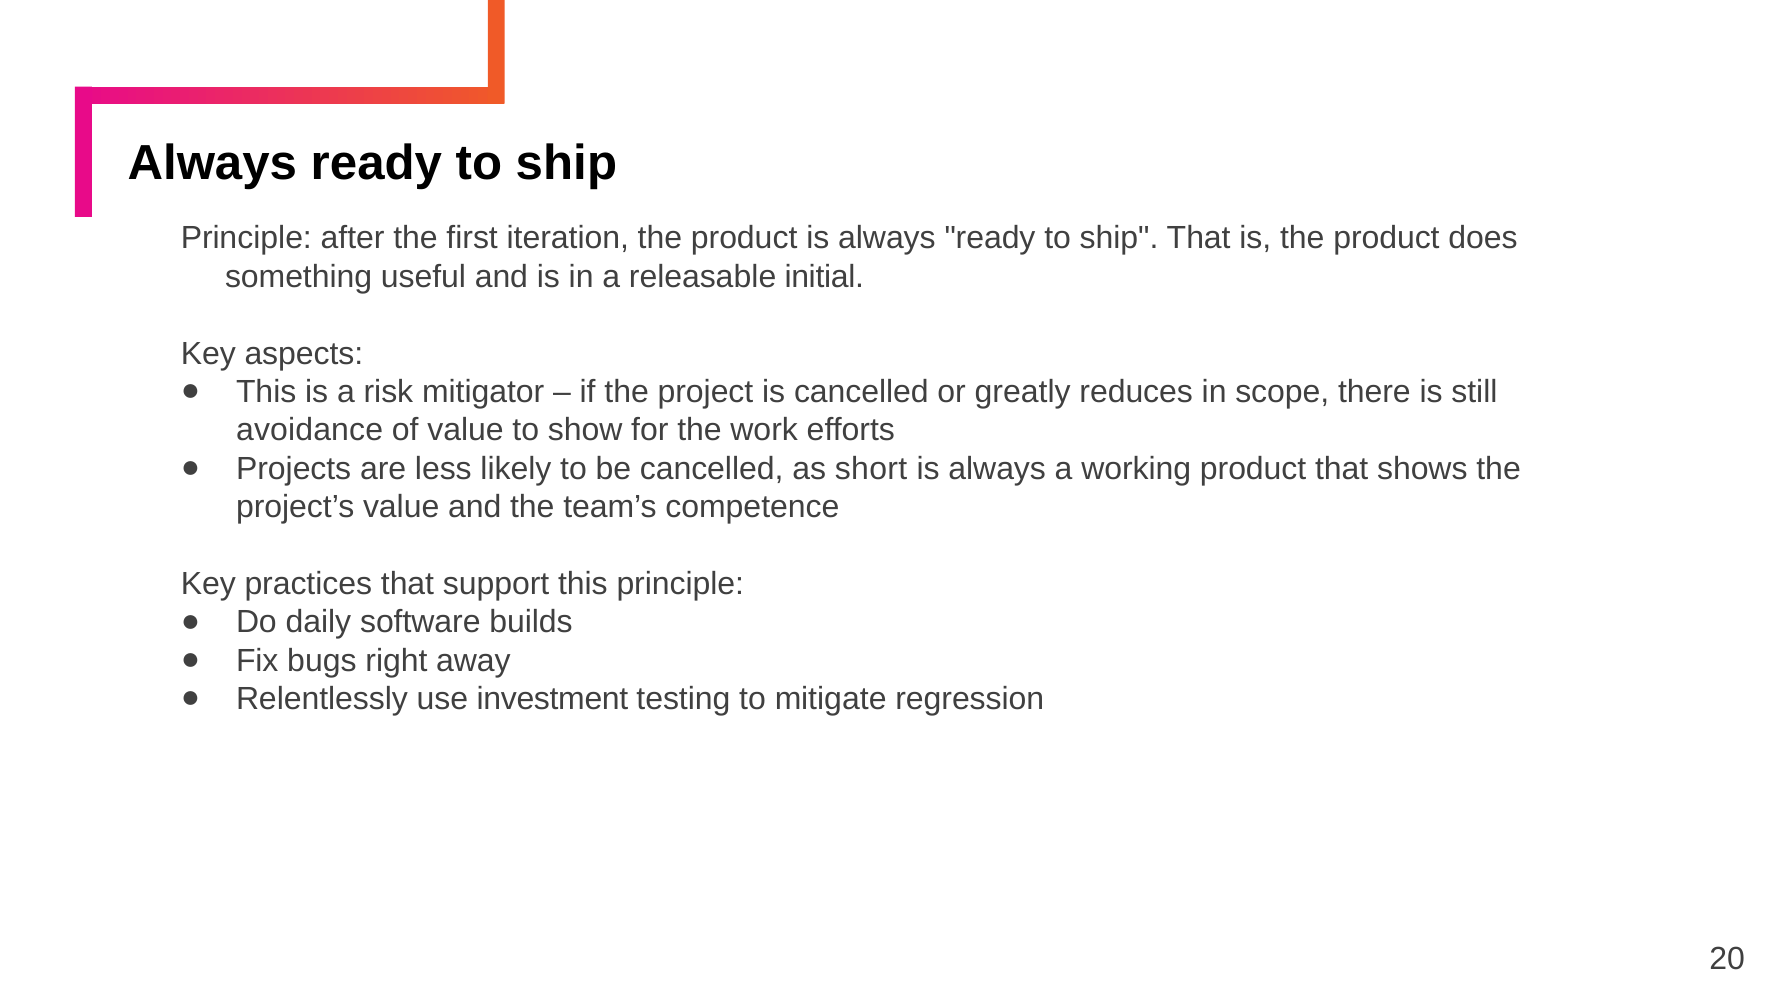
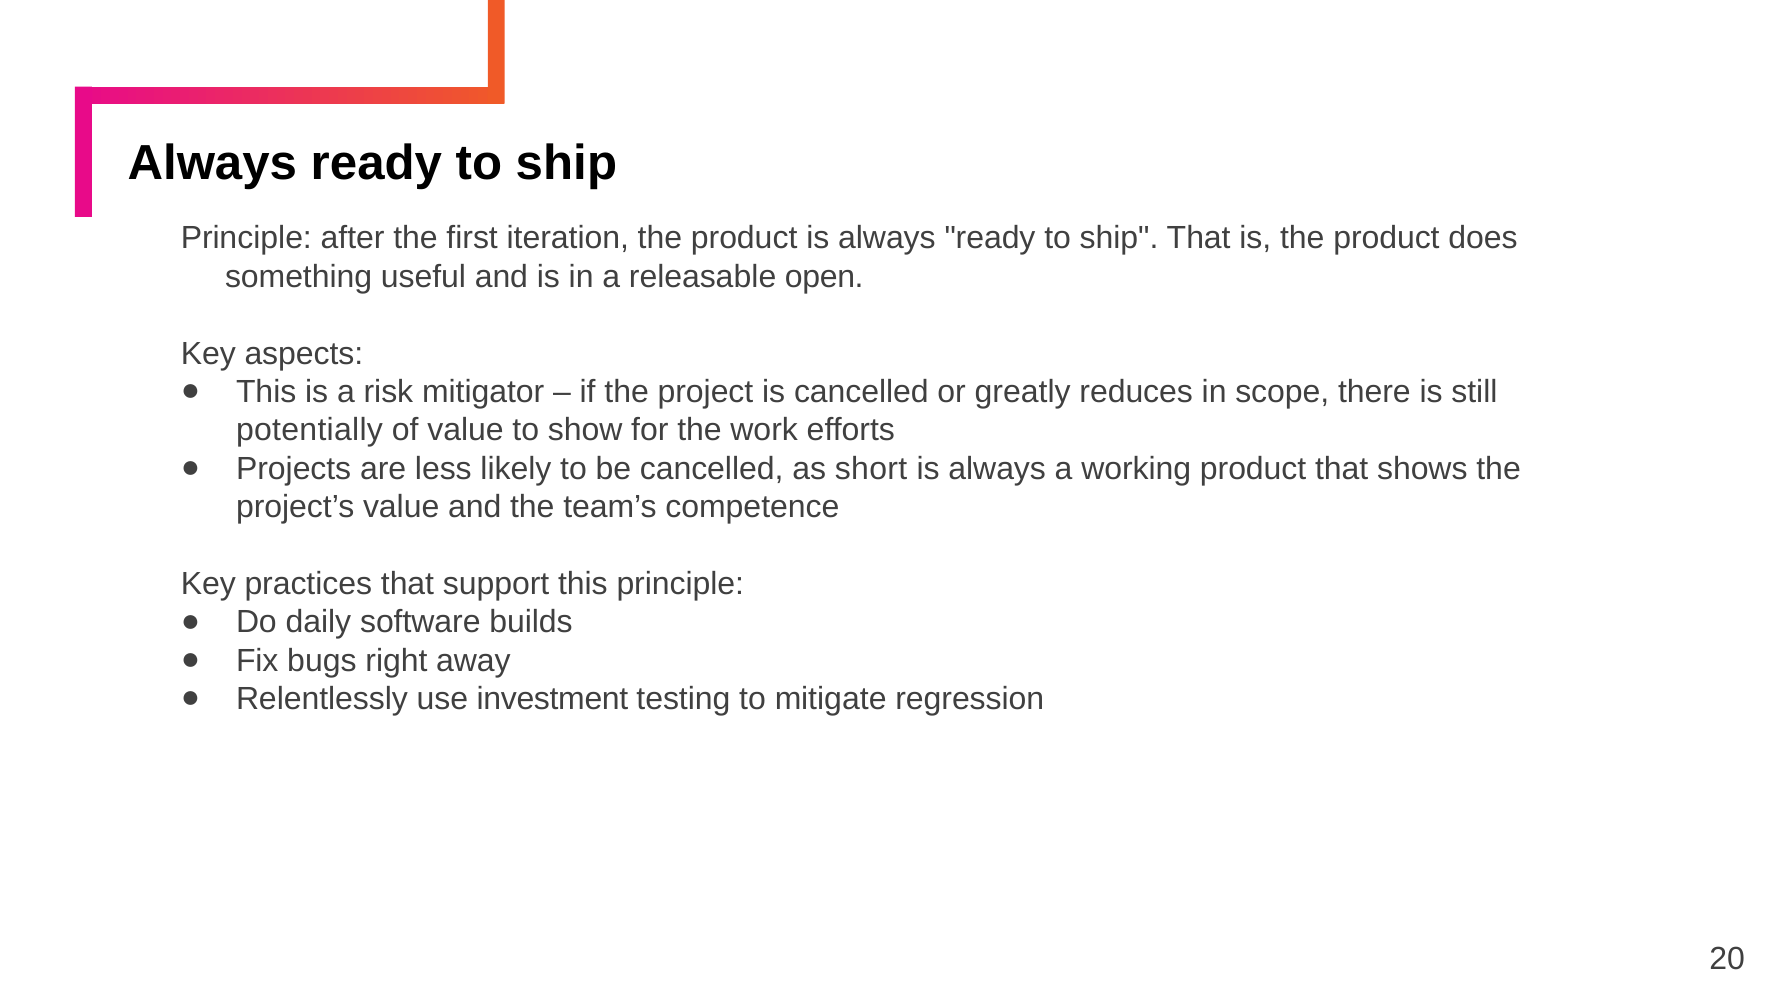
initial: initial -> open (824, 277)
avoidance: avoidance -> potentially (309, 430)
